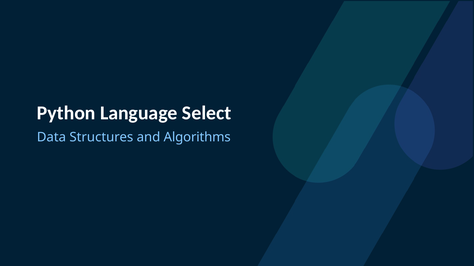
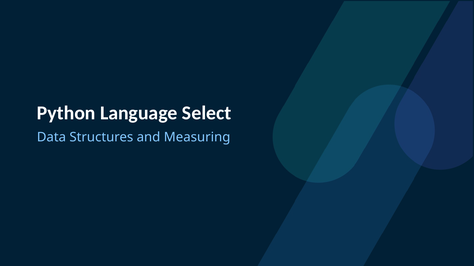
Algorithms: Algorithms -> Measuring (197, 138)
